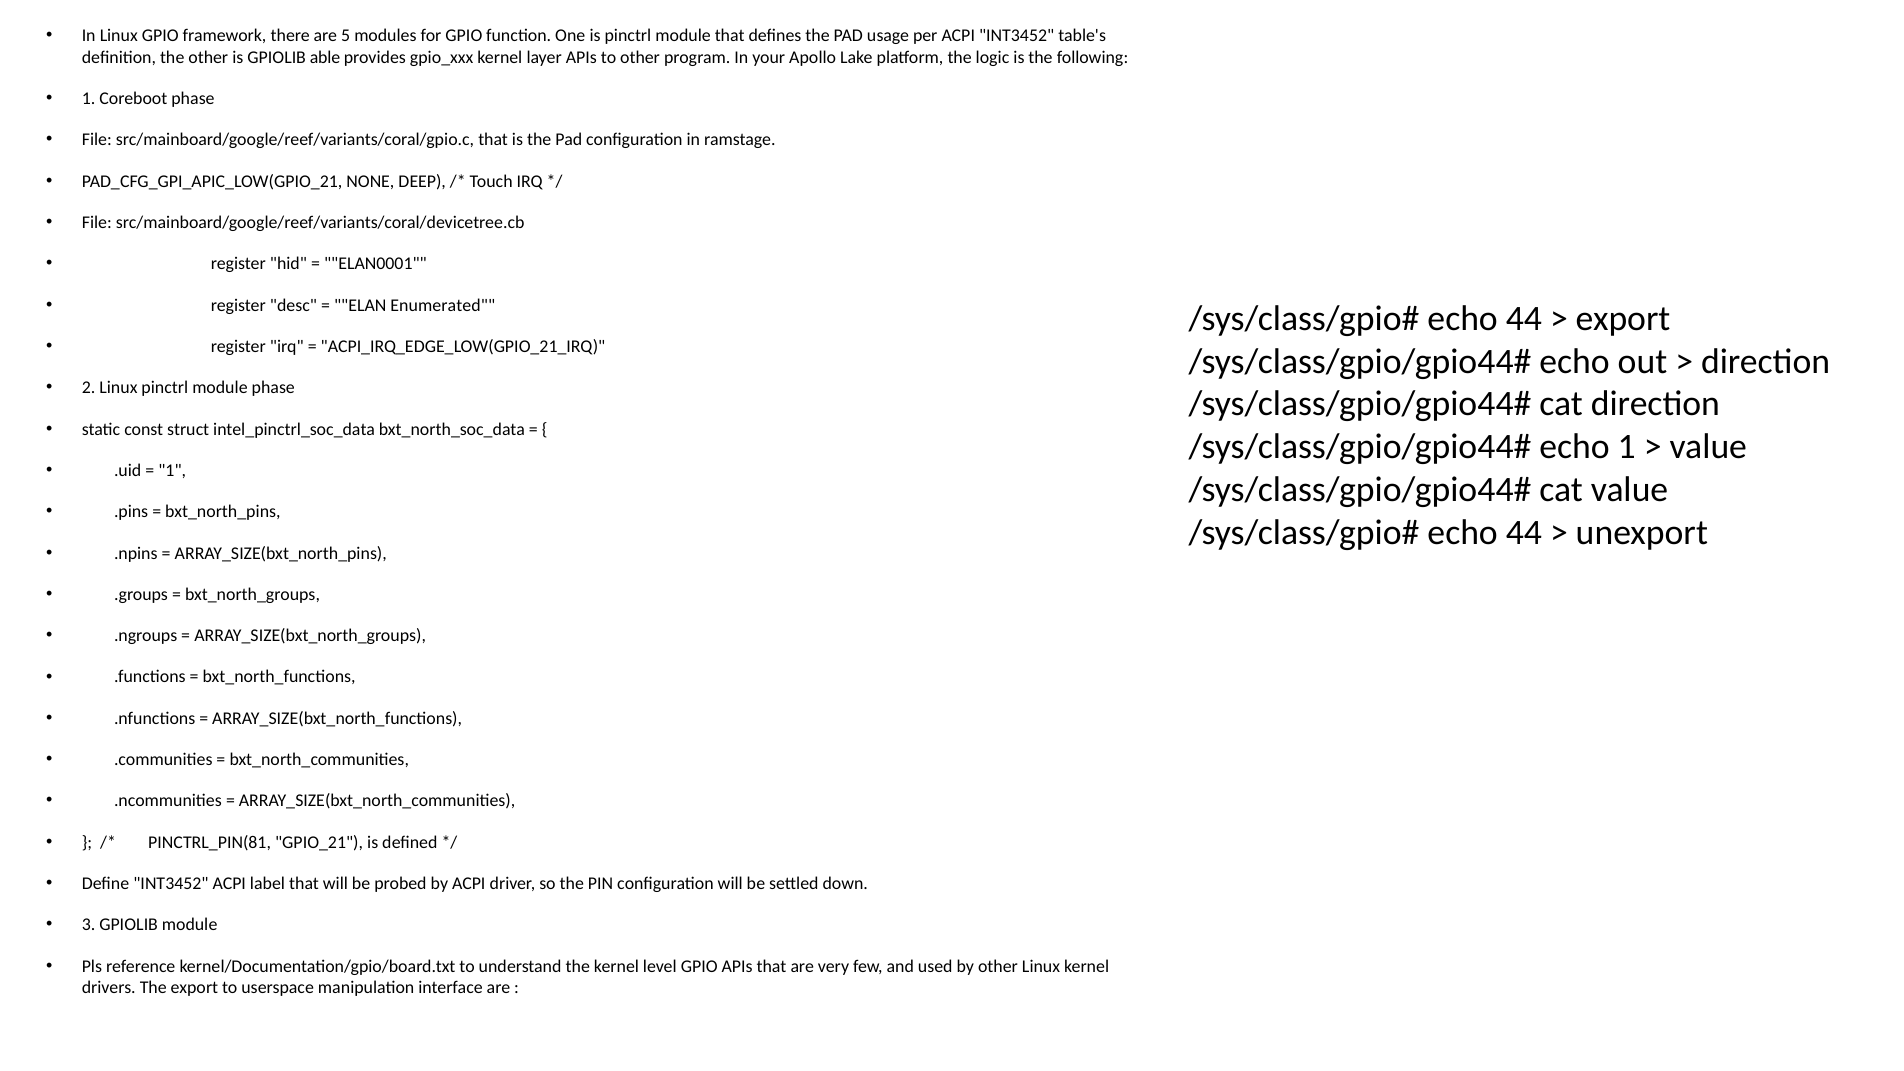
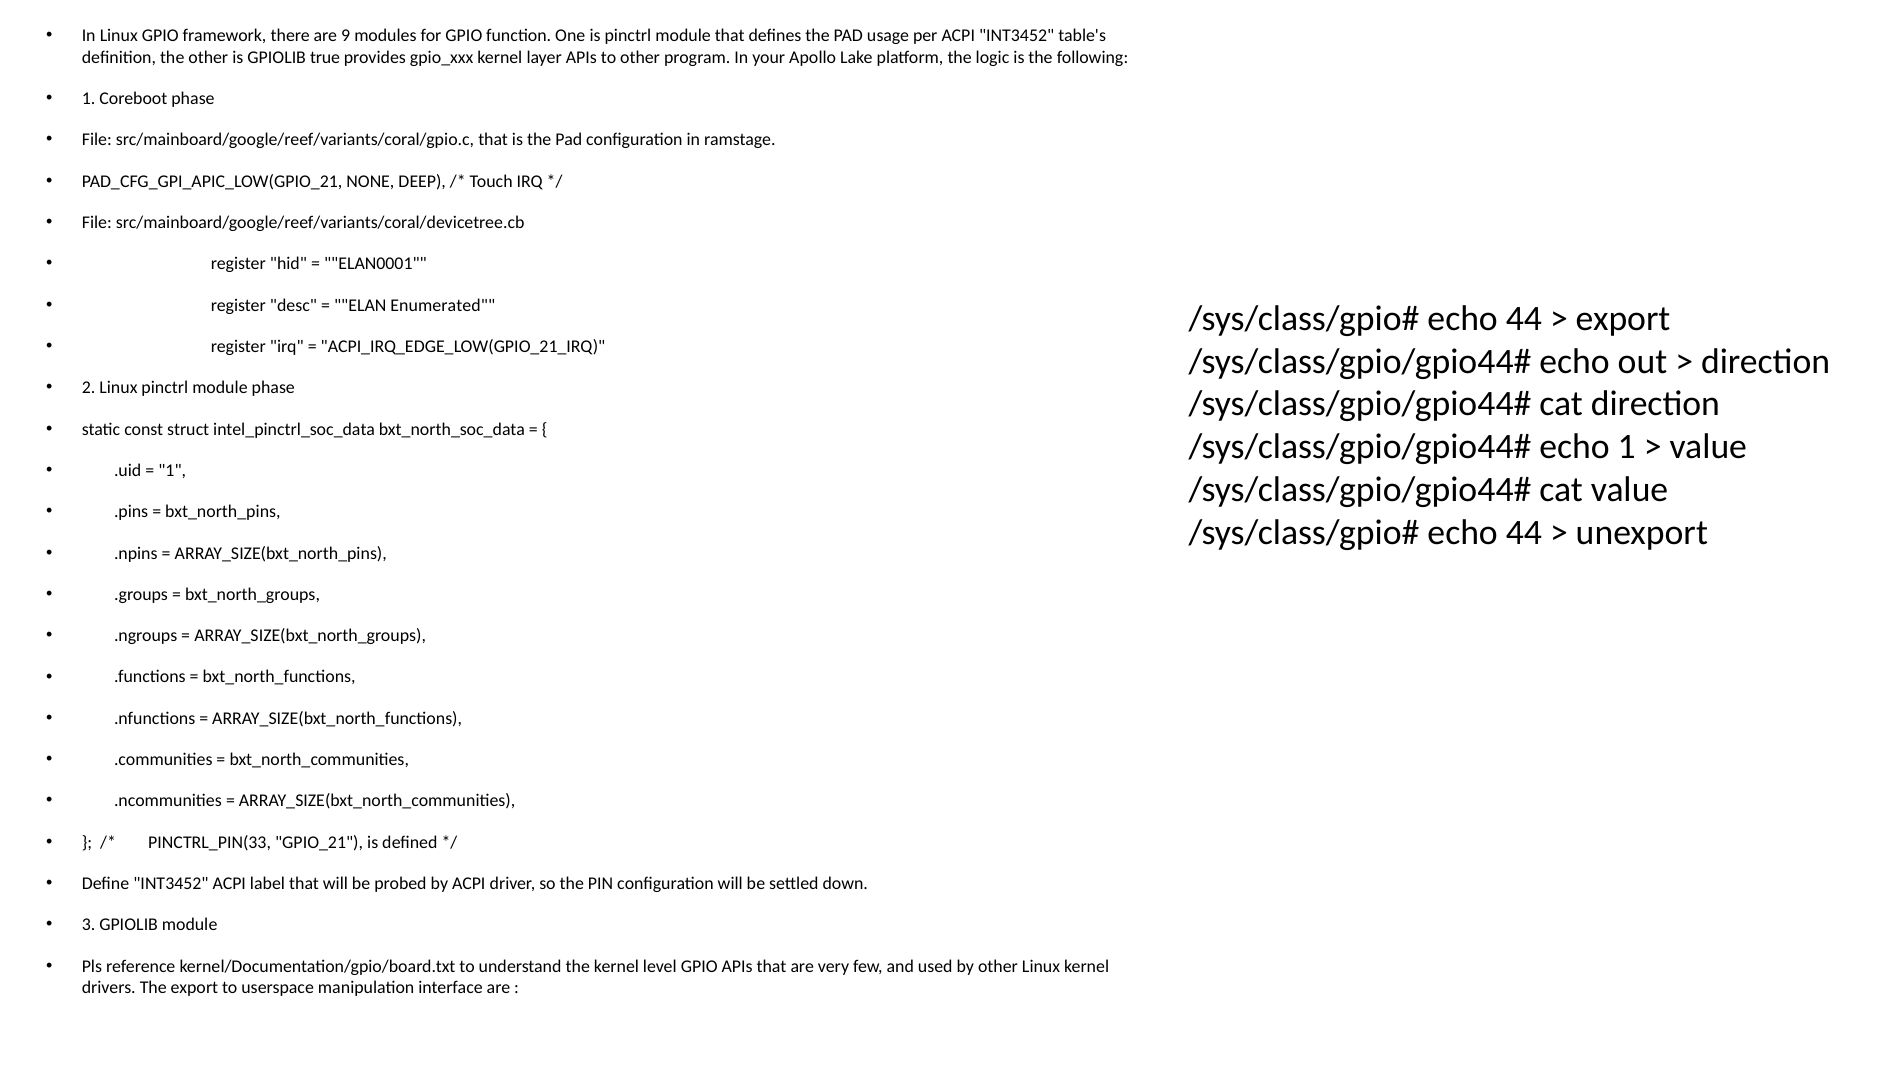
5: 5 -> 9 (346, 36)
able: able -> true (325, 57)
PINCTRL_PIN(81: PINCTRL_PIN(81 -> PINCTRL_PIN(33 (210, 842)
